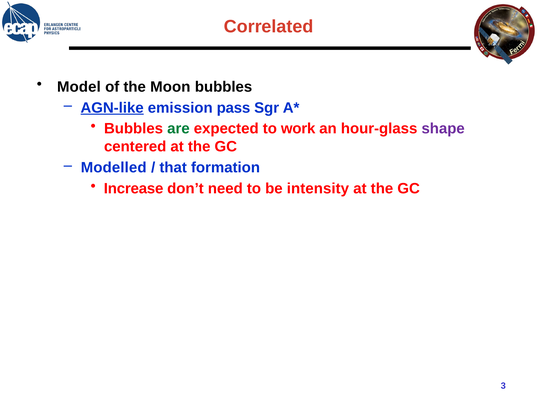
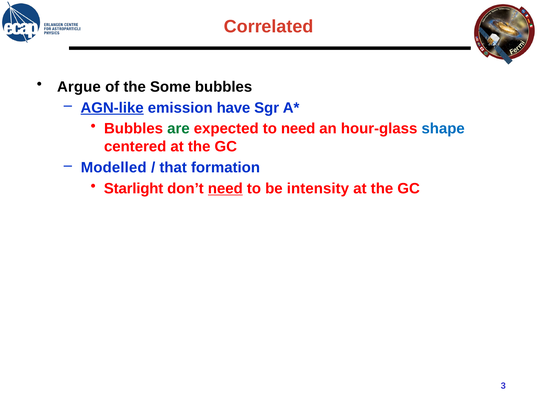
Model: Model -> Argue (79, 87)
Moon: Moon -> Some (170, 87)
pass: pass -> have (233, 108)
to work: work -> need (298, 129)
shape colour: purple -> blue (443, 129)
Increase: Increase -> Starlight (134, 188)
need underline: none -> present (225, 188)
